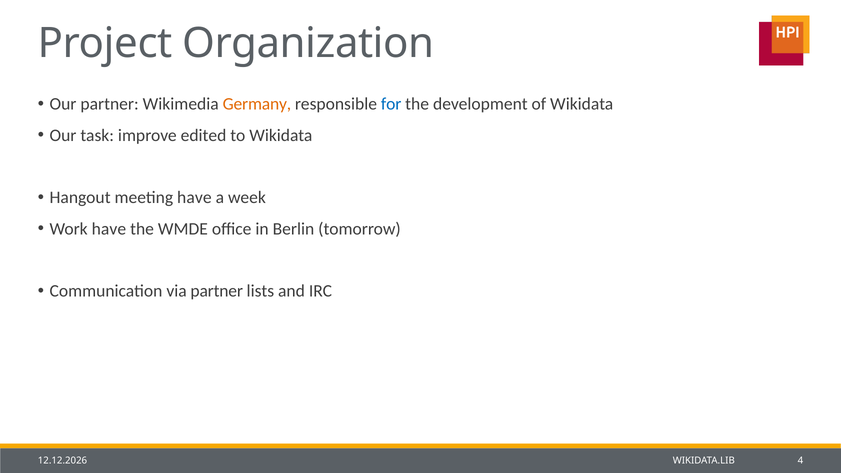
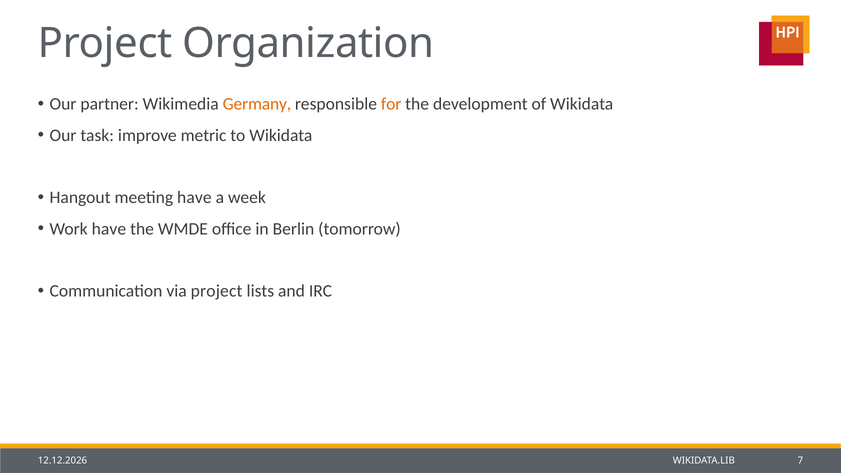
for colour: blue -> orange (391, 104)
edited: edited -> metric (204, 135)
via partner: partner -> project (217, 291)
4: 4 -> 7 (800, 461)
